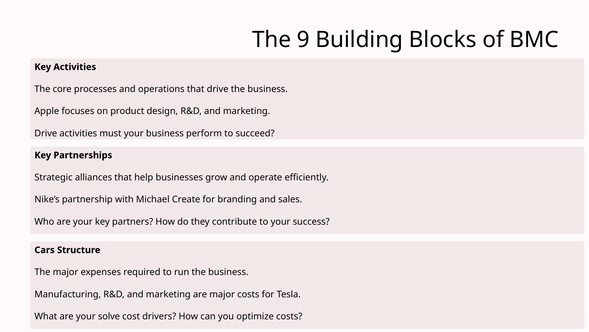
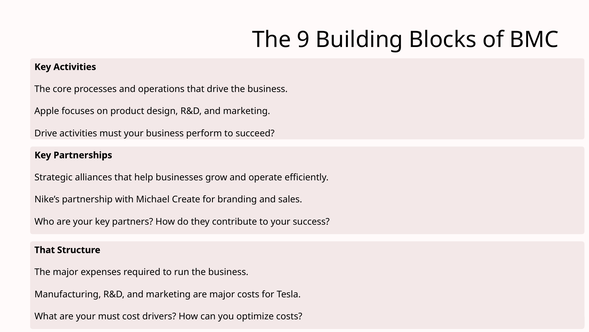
Cars: Cars -> That (45, 250)
your solve: solve -> must (109, 316)
